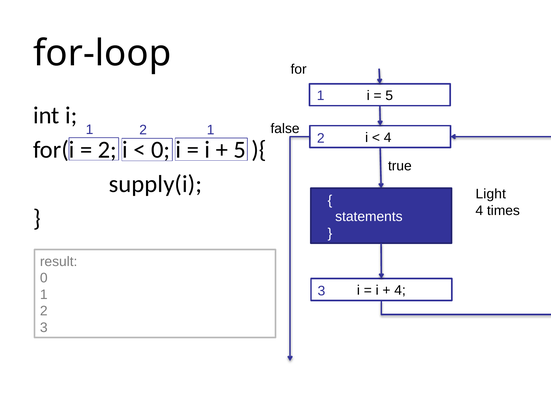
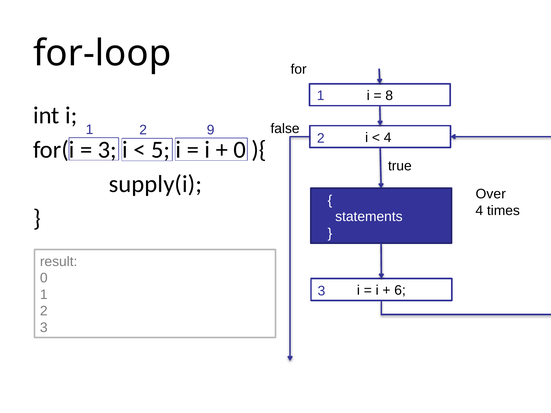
5: 5 -> 8 (389, 96)
2 1: 1 -> 9 (211, 130)
2: 2 -> 3 (107, 150)
0: 0 -> 5 (161, 150)
5: 5 -> 0 (240, 150)
Light: Light -> Over (491, 194)
4: 4 -> 6 (400, 291)
